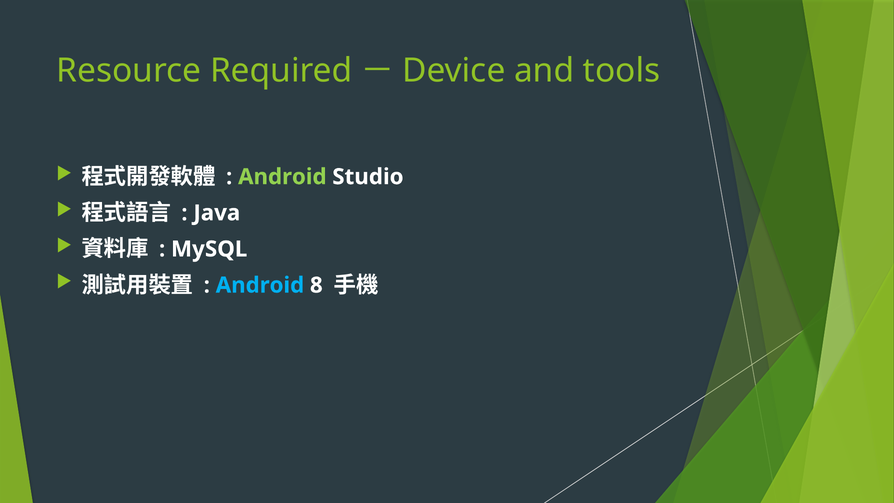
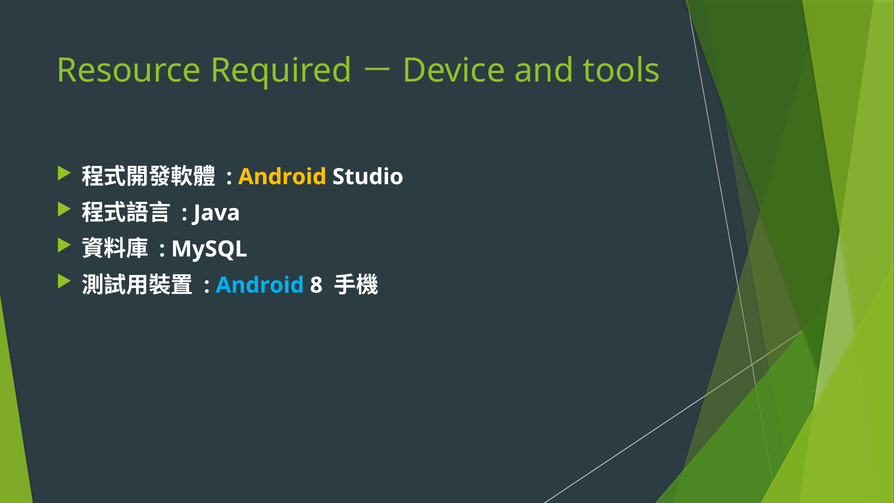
Android colour: light green -> yellow (282, 177)
